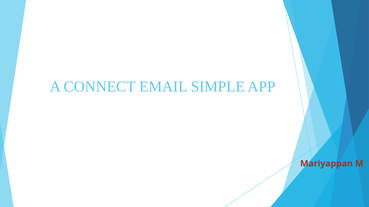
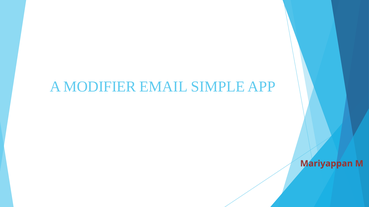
CONNECT: CONNECT -> MODIFIER (100, 87)
